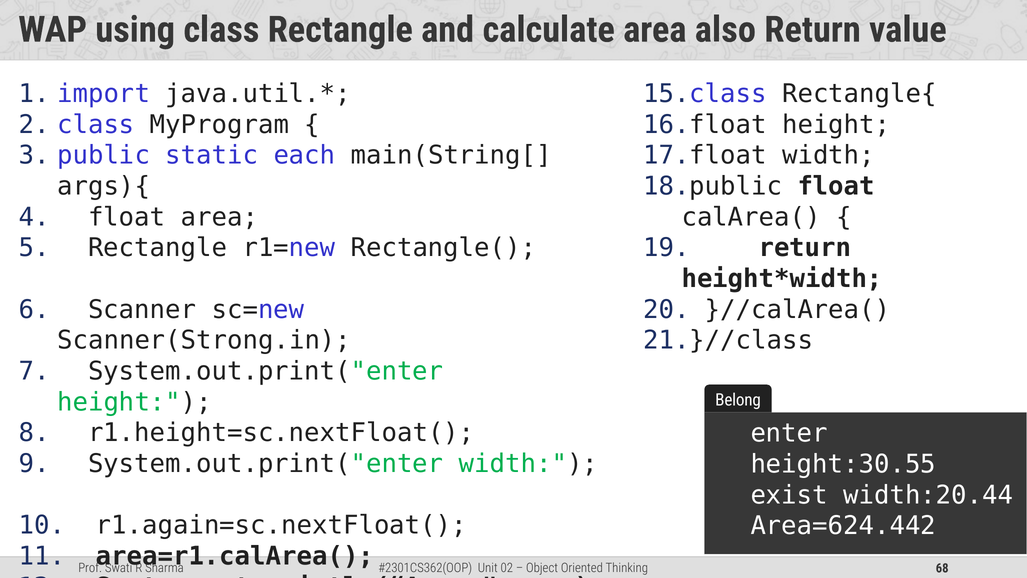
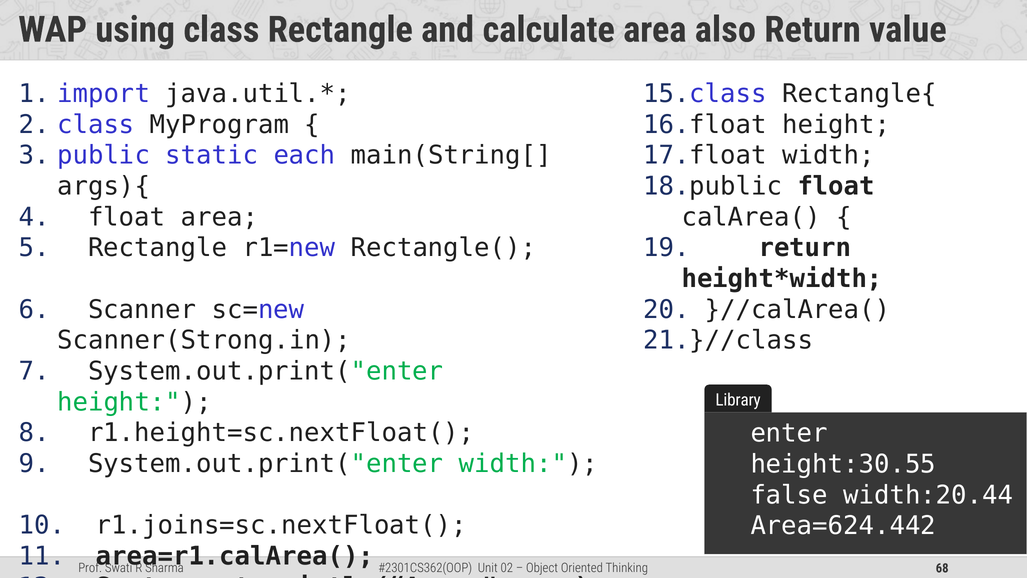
Belong: Belong -> Library (738, 400)
exist: exist -> false (789, 495)
r1.again=sc.nextFloat(: r1.again=sc.nextFloat( -> r1.joins=sc.nextFloat( (281, 525)
